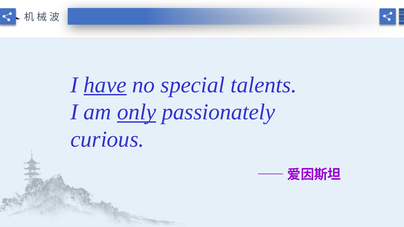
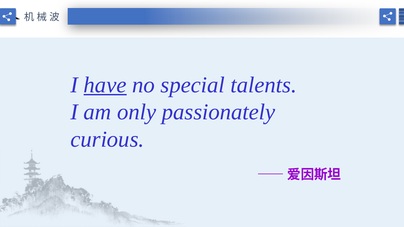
only underline: present -> none (137, 112)
